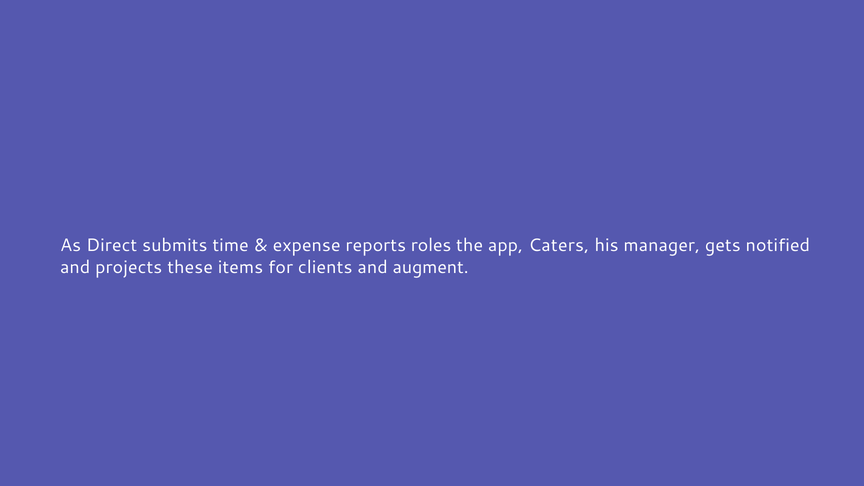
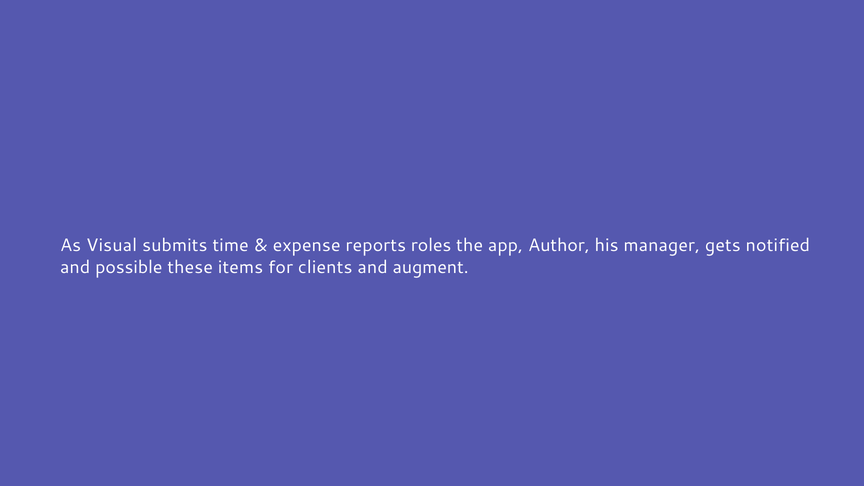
Direct: Direct -> Visual (112, 245)
Caters: Caters -> Author (559, 245)
projects: projects -> possible (129, 267)
